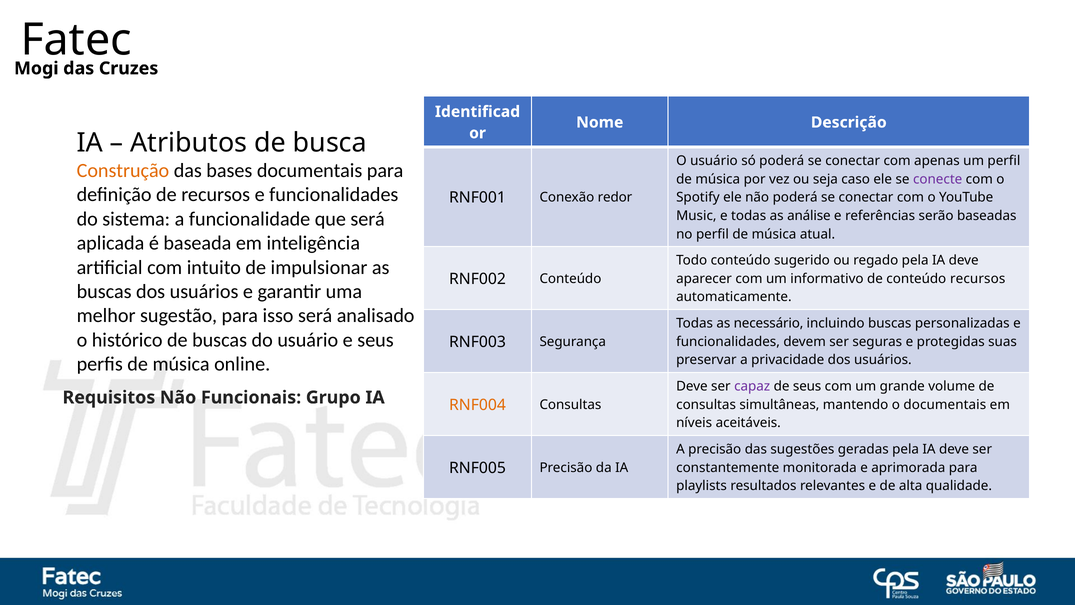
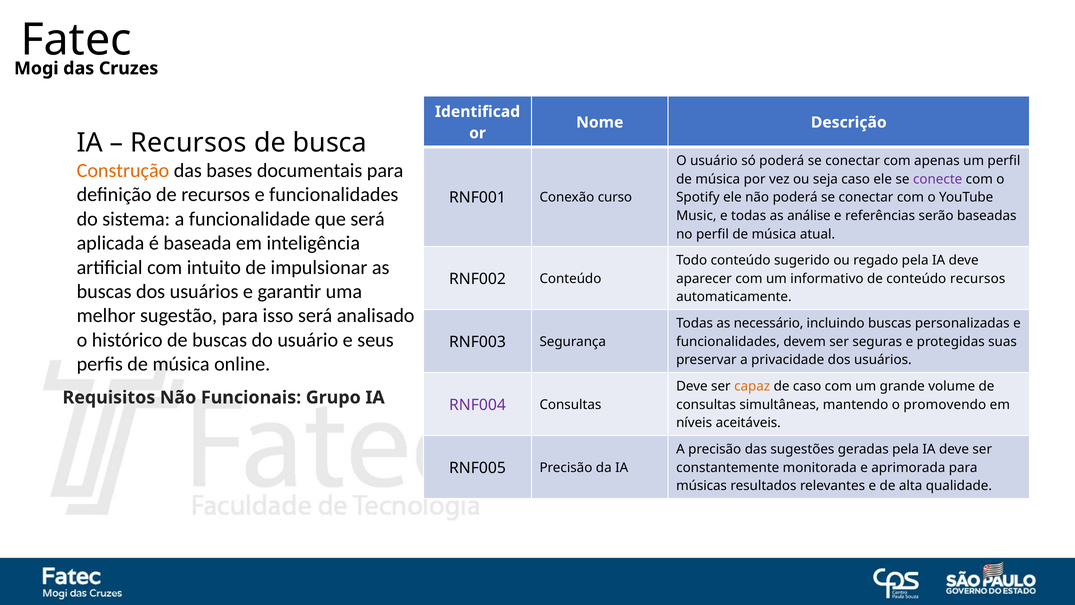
Atributos: Atributos -> Recursos (189, 143)
redor: redor -> curso (615, 197)
capaz colour: purple -> orange (752, 386)
de seus: seus -> caso (807, 386)
RNF004 colour: orange -> purple (477, 405)
o documentais: documentais -> promovendo (945, 404)
playlists: playlists -> músicas (702, 486)
